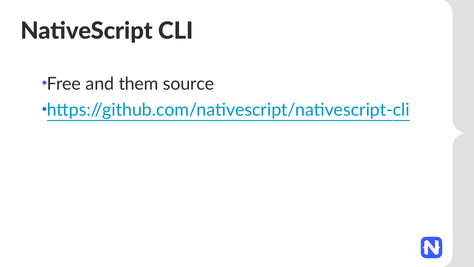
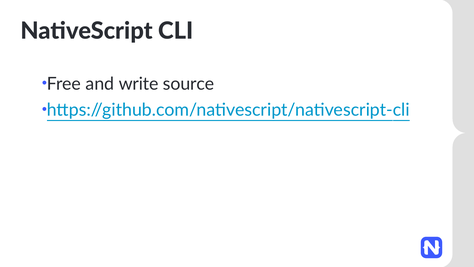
them: them -> write (139, 84)
